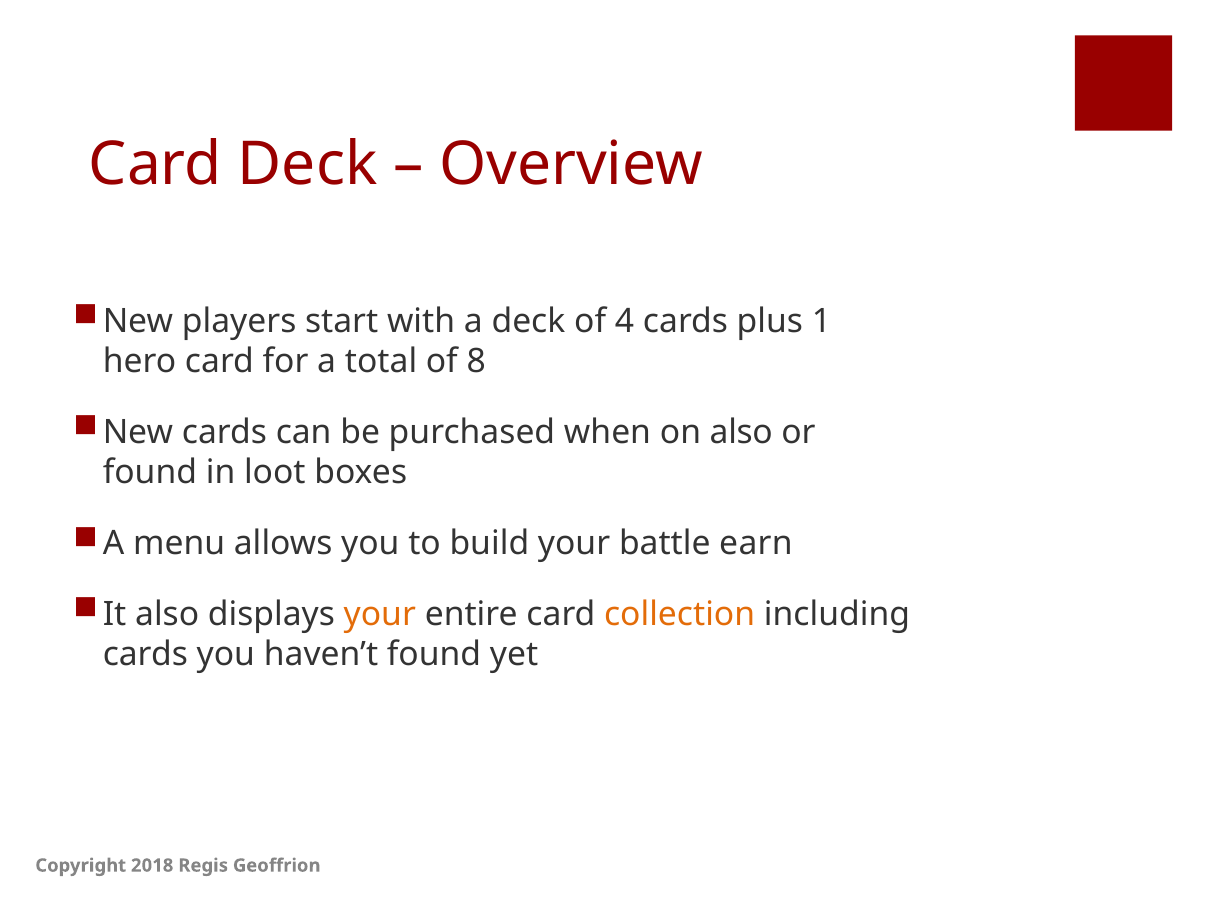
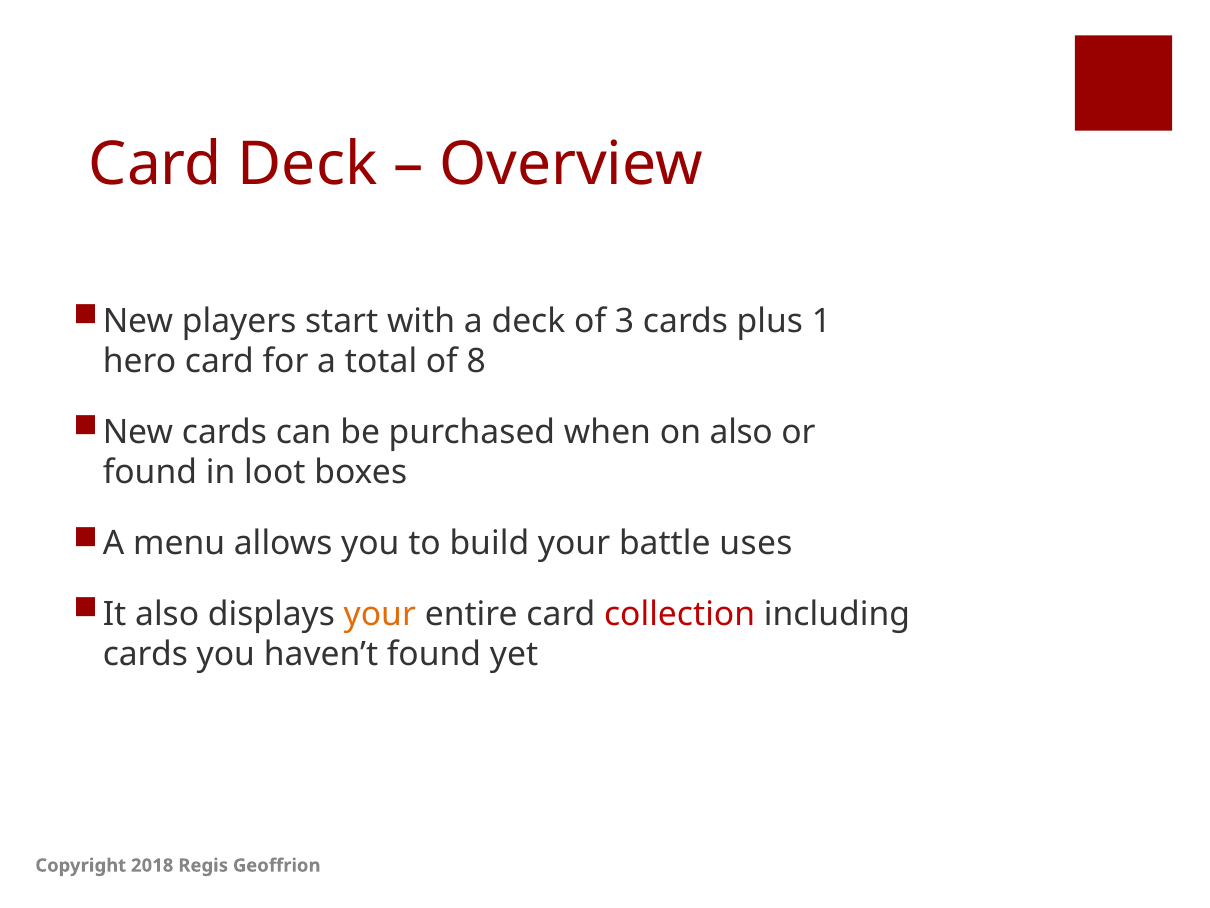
4: 4 -> 3 (625, 321)
earn: earn -> uses (756, 543)
collection colour: orange -> red (680, 614)
